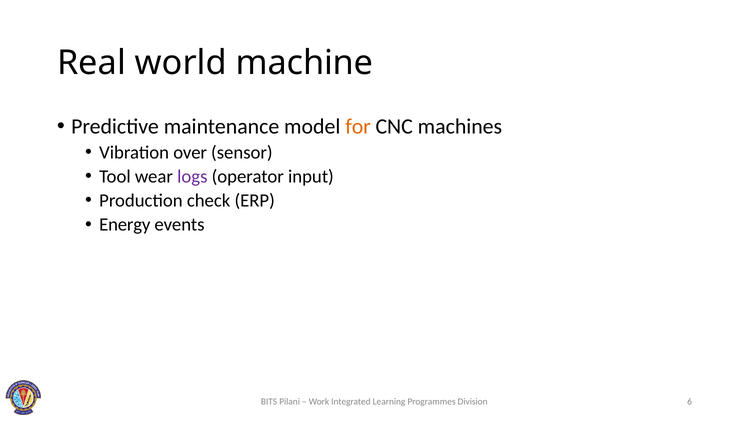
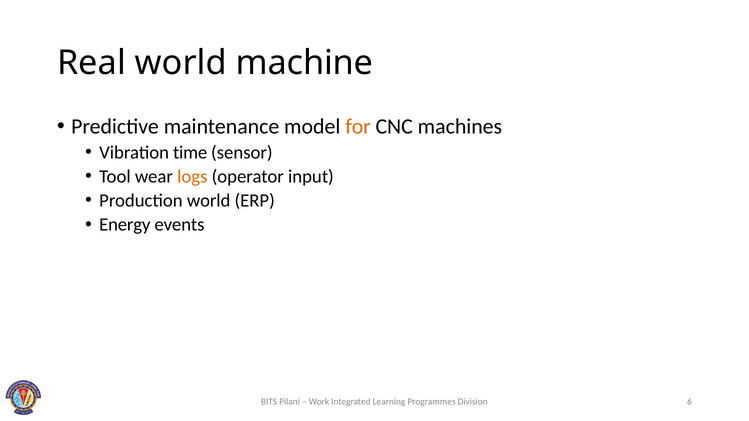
over: over -> time (190, 152)
logs colour: purple -> orange (192, 177)
Production check: check -> world (209, 201)
